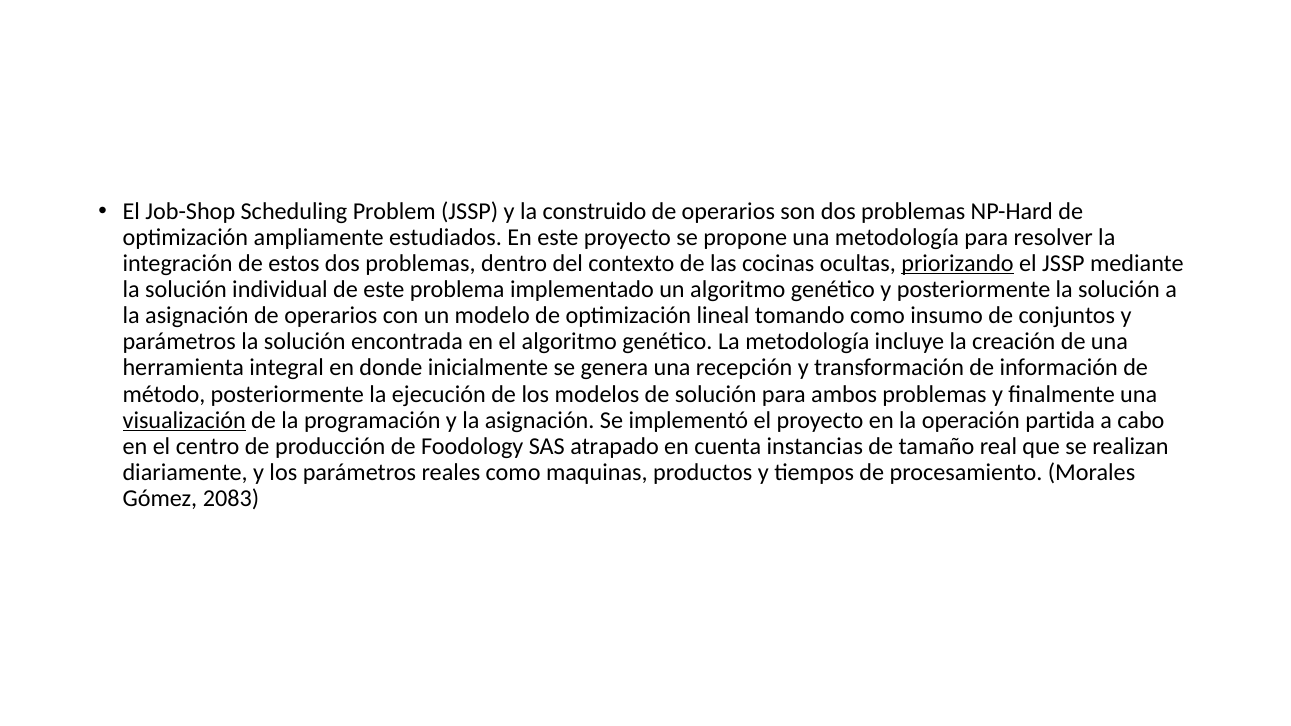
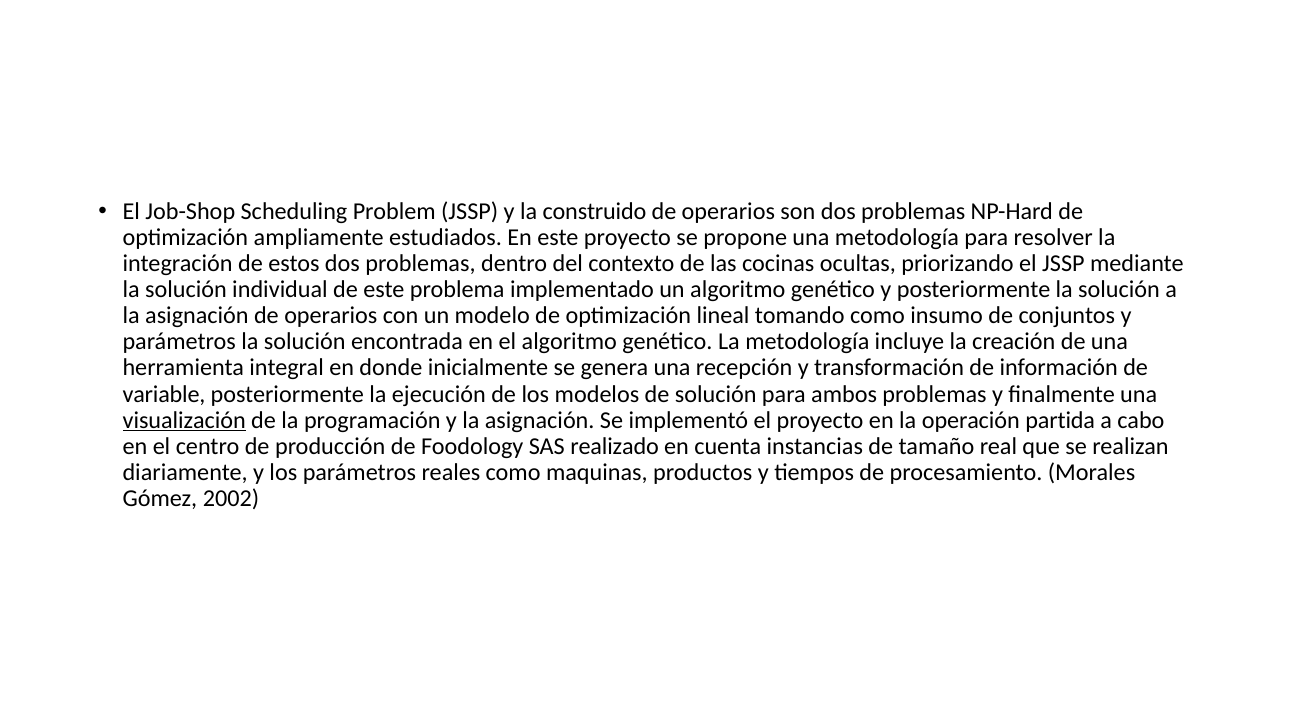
priorizando underline: present -> none (958, 263)
método: método -> variable (164, 394)
atrapado: atrapado -> realizado (615, 446)
2083: 2083 -> 2002 (231, 499)
